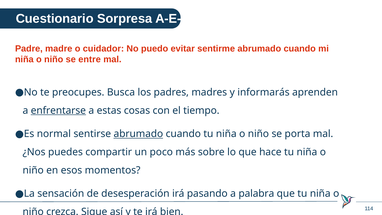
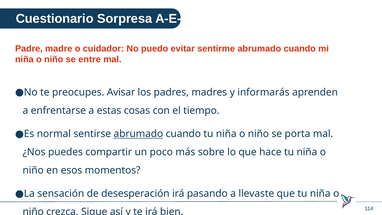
Busca: Busca -> Avisar (121, 92)
enfrentarse underline: present -> none (58, 110)
palabra: palabra -> llevaste (256, 194)
